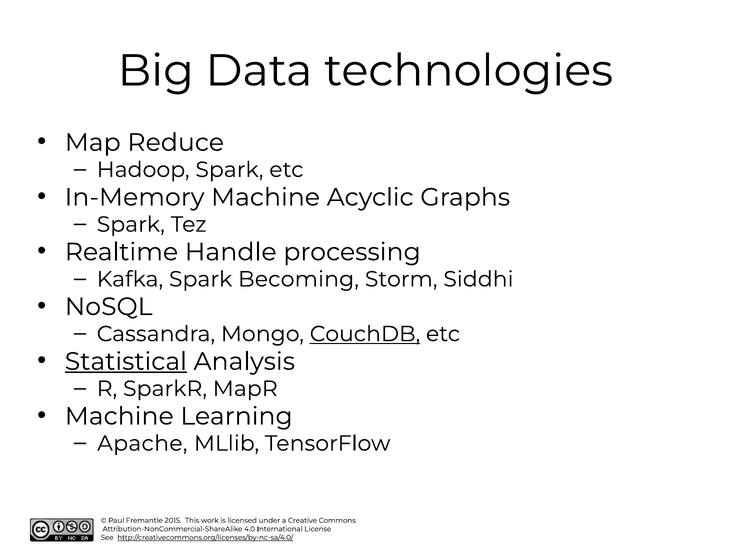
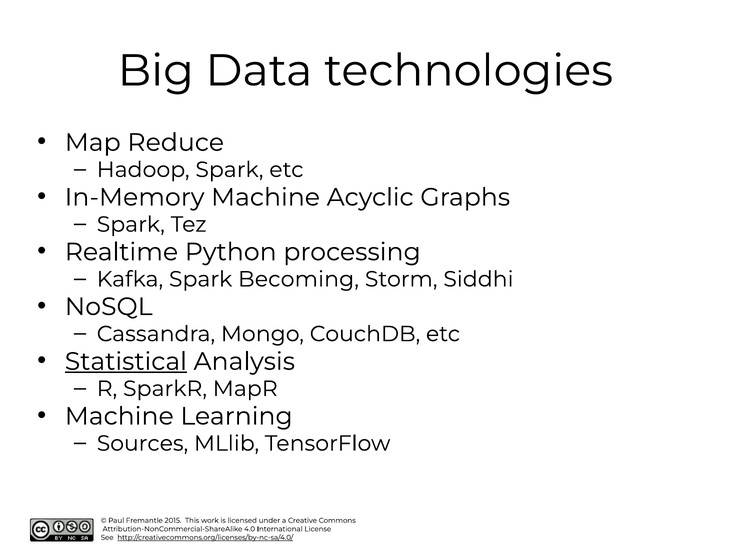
Handle: Handle -> Python (231, 252)
CouchDB underline: present -> none (365, 334)
Apache: Apache -> Sources (142, 444)
